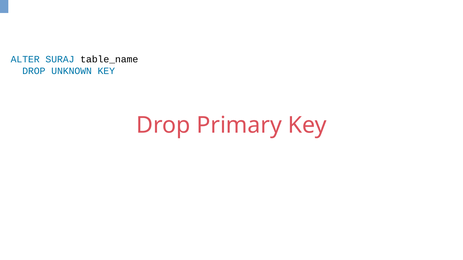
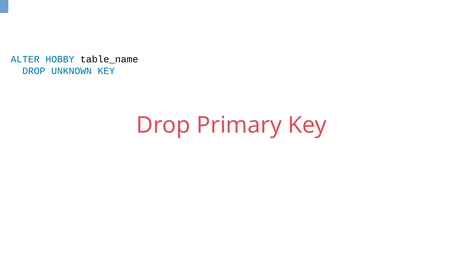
SURAJ: SURAJ -> HOBBY (60, 60)
